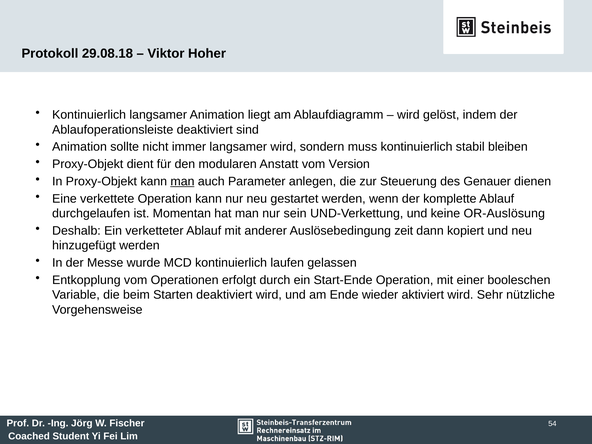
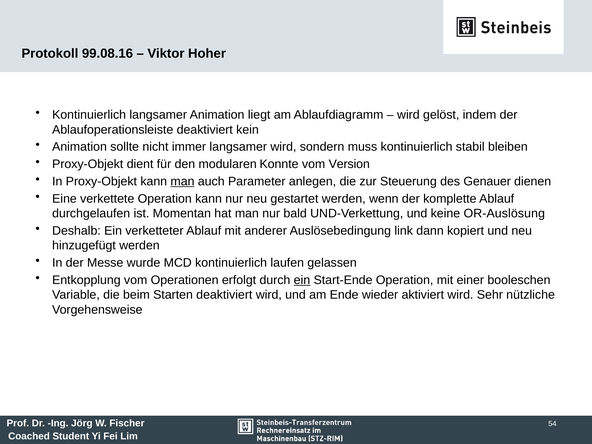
29.08.18: 29.08.18 -> 99.08.16 (107, 54)
sind: sind -> kein (248, 130)
Anstatt: Anstatt -> Konnte (279, 164)
sein: sein -> bald (295, 214)
zeit: zeit -> link (404, 231)
ein underline: none -> present (302, 280)
